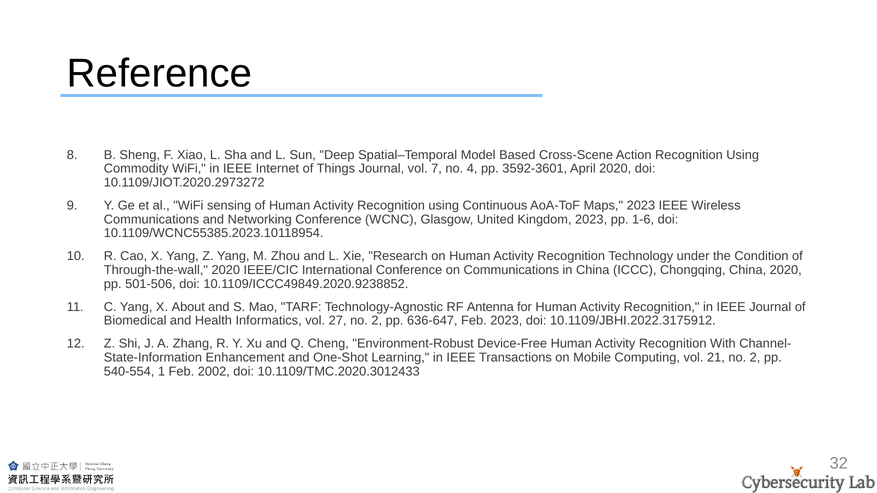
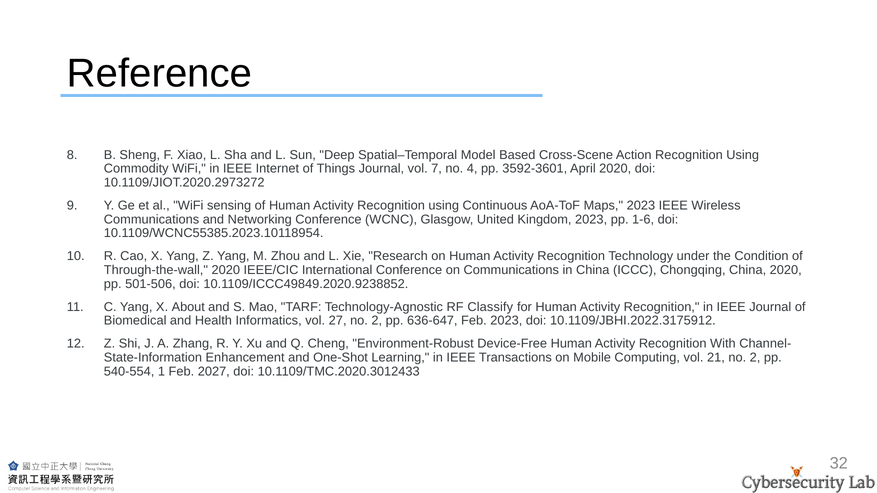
Antenna: Antenna -> Classify (490, 307)
2002: 2002 -> 2027 (214, 372)
